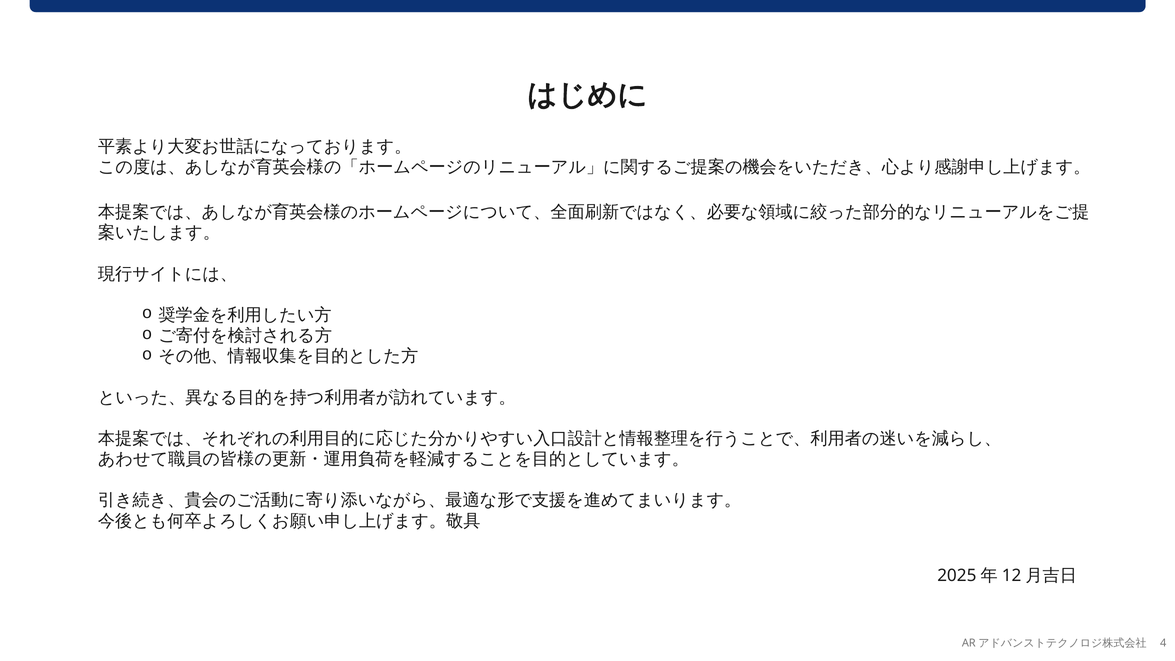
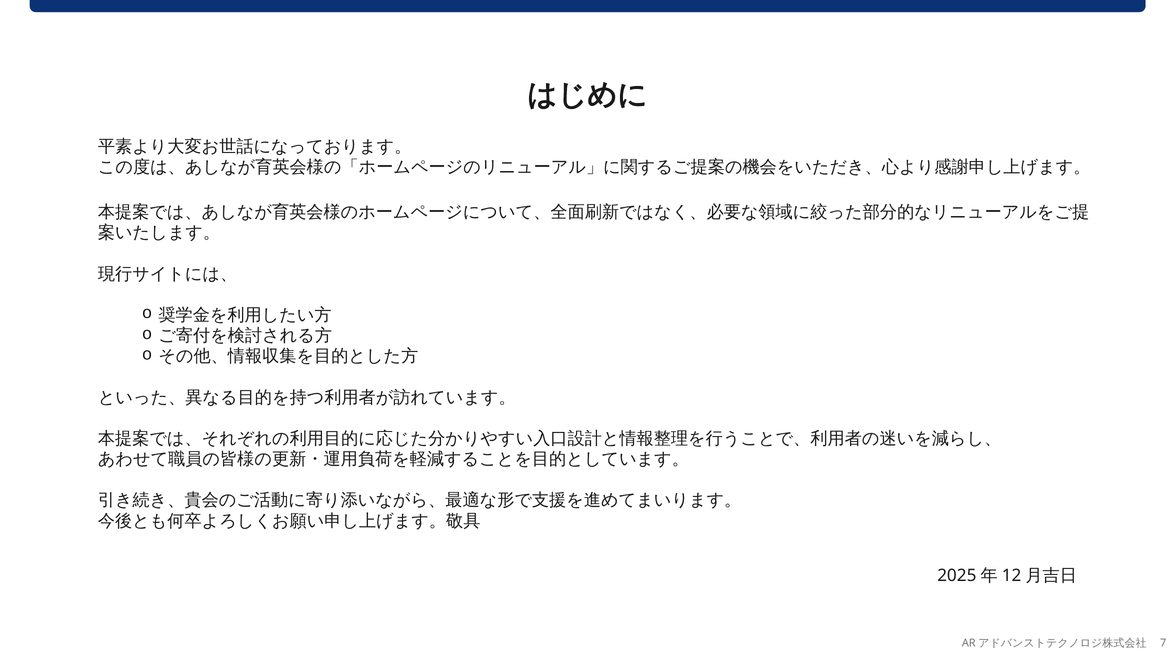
4: 4 -> 7 (1163, 643)
